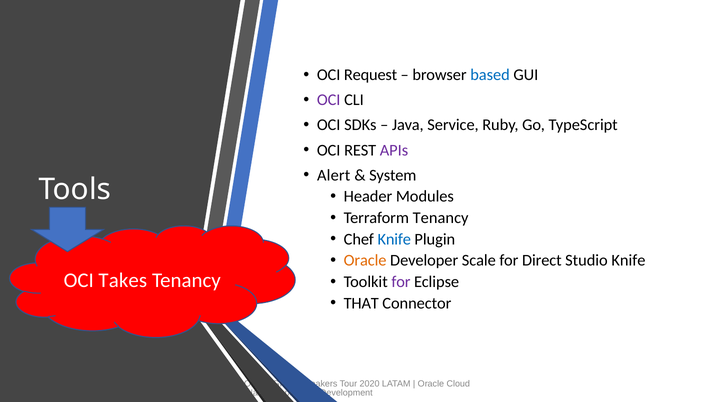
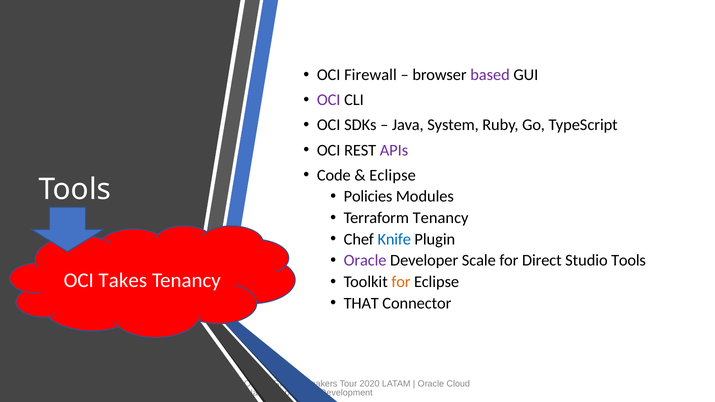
Request: Request -> Firewall (370, 75)
based colour: blue -> purple (490, 75)
Service: Service -> System (453, 125)
Alert: Alert -> Code (334, 175)
System: System -> Eclipse (393, 175)
Header: Header -> Policies (368, 197)
Oracle colour: orange -> purple (365, 261)
Studio Knife: Knife -> Tools (629, 261)
for colour: purple -> orange (401, 282)
